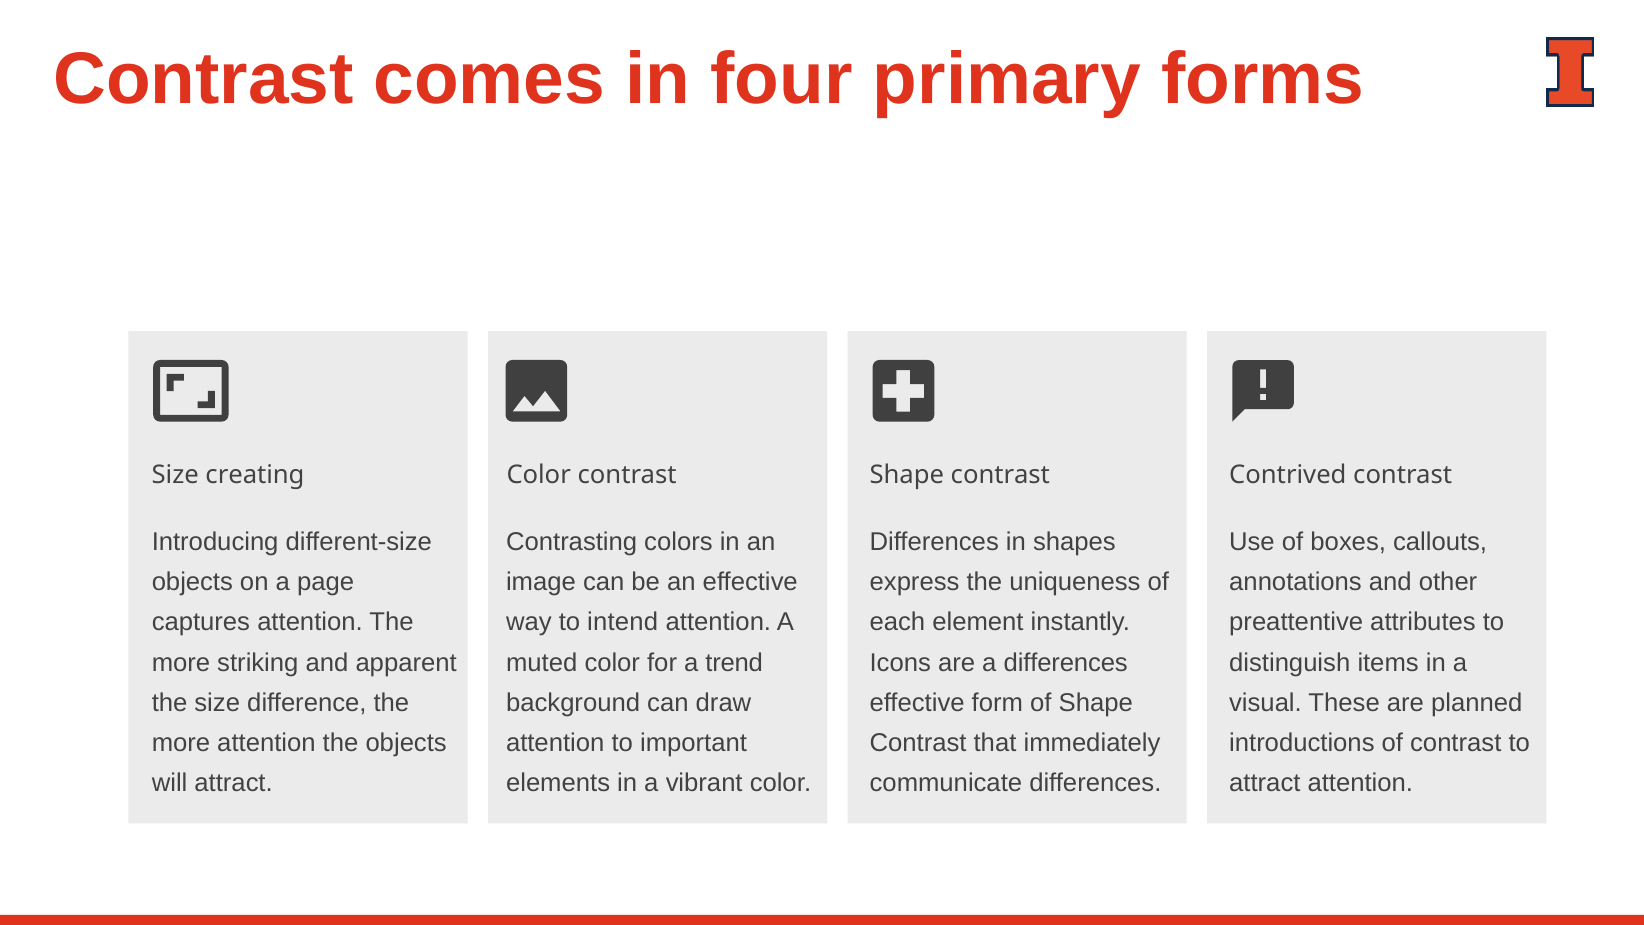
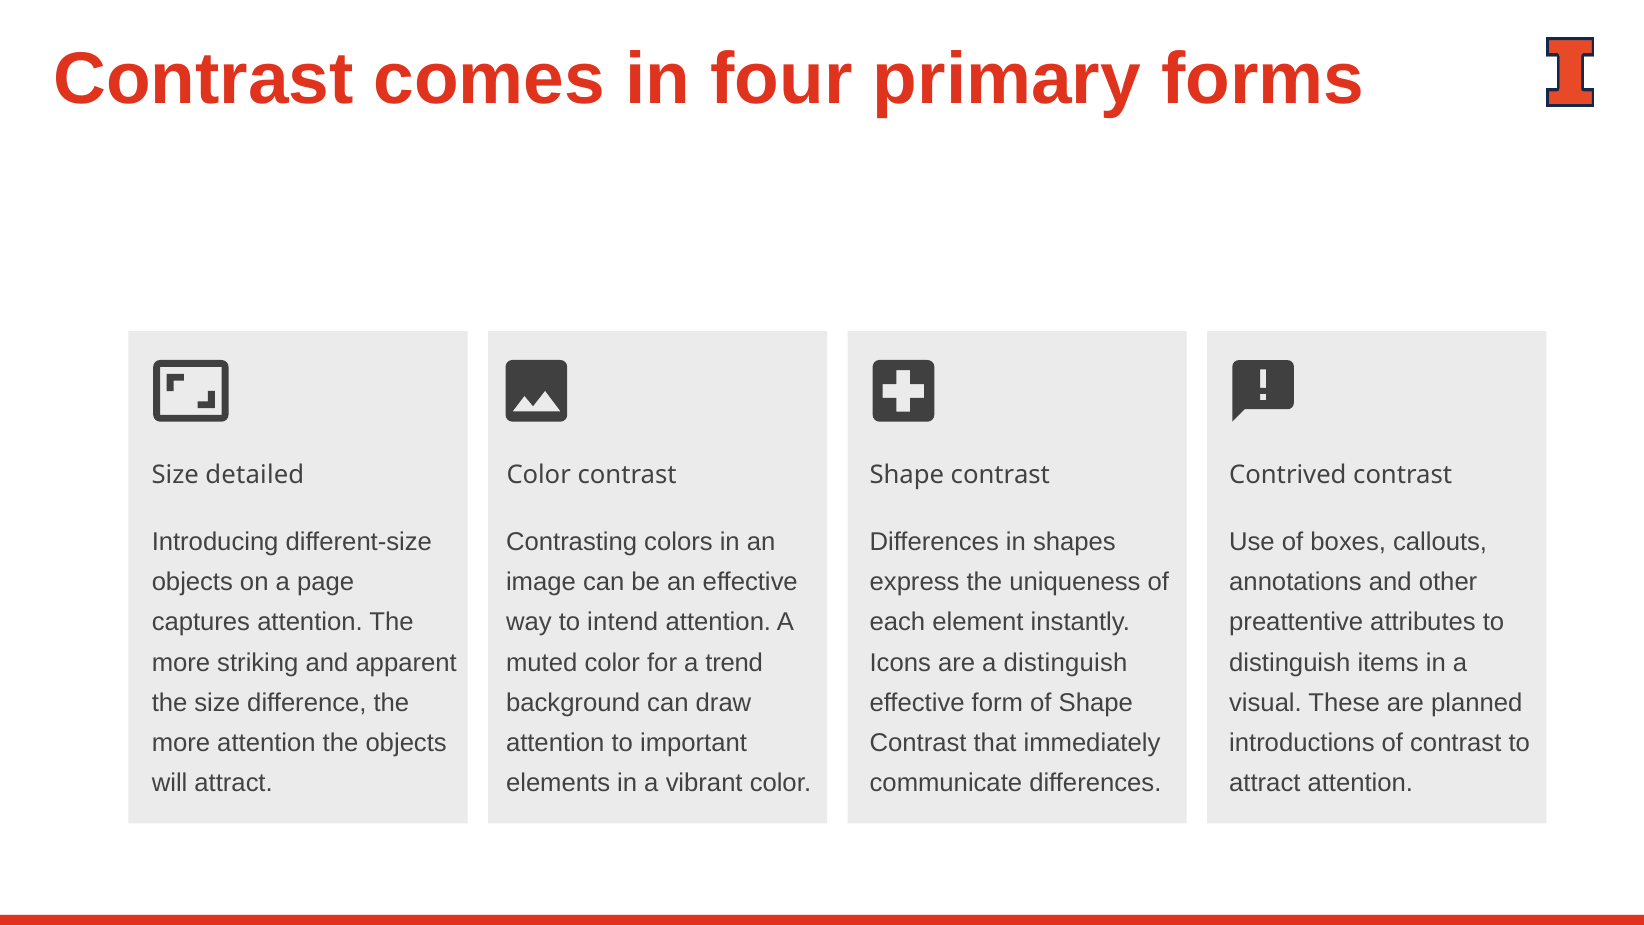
creating: creating -> detailed (255, 475)
a differences: differences -> distinguish (1066, 662)
